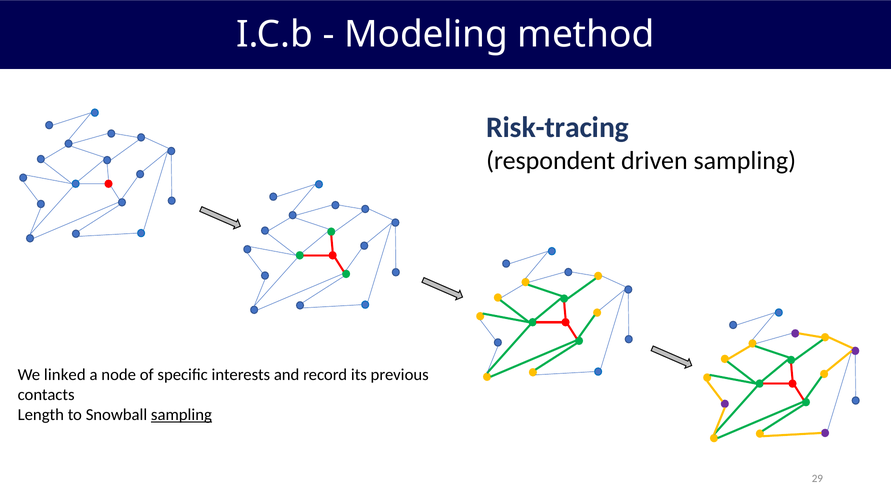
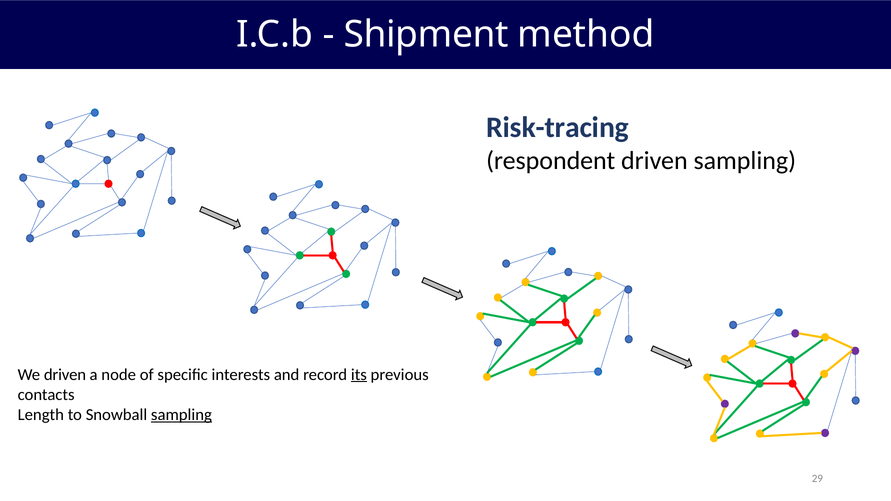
Modeling: Modeling -> Shipment (426, 34)
We linked: linked -> driven (65, 375)
its underline: none -> present (359, 375)
